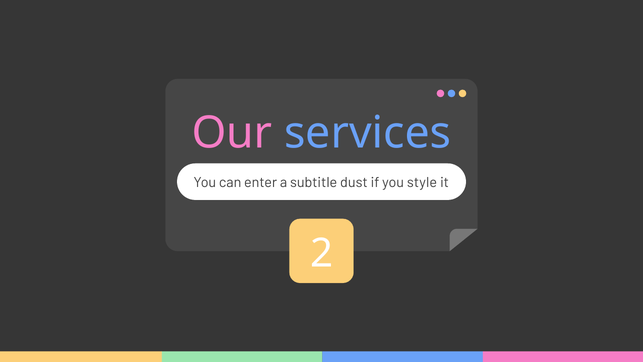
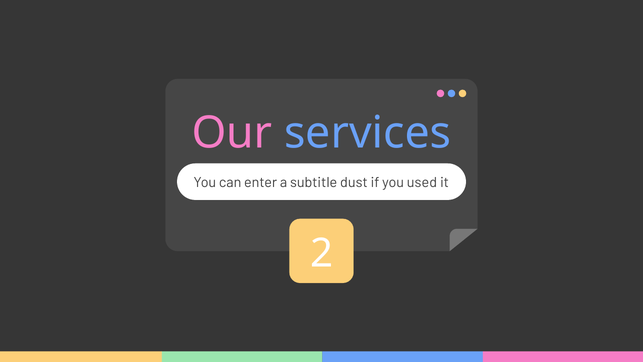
style: style -> used (422, 183)
